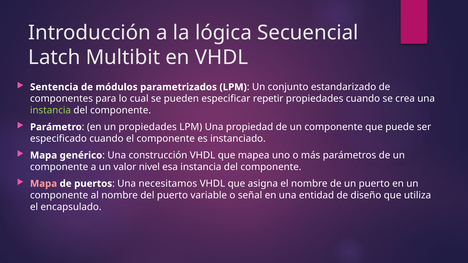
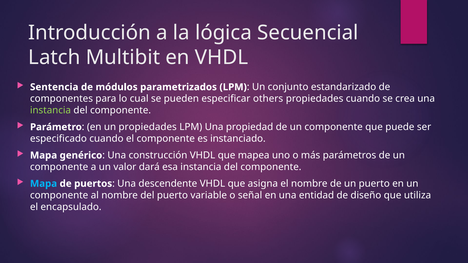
repetir: repetir -> others (268, 99)
nivel: nivel -> dará (149, 167)
Mapa colour: pink -> light blue (44, 184)
necesitamos: necesitamos -> descendente (168, 184)
